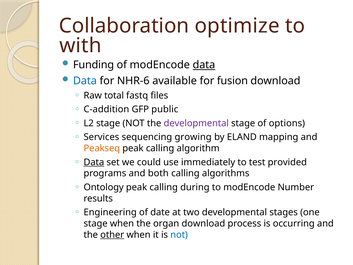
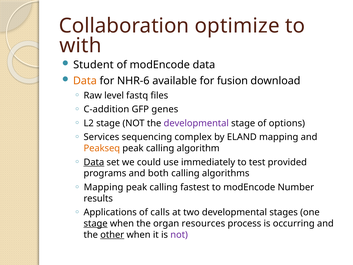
Funding: Funding -> Student (93, 65)
data underline: present -> none (204, 65)
Data colour: blue -> orange (85, 81)
total: total -> level (114, 95)
public: public -> genes (165, 109)
growing: growing -> complex (193, 137)
Ontology: Ontology -> Mapping (104, 187)
during: during -> fastest (195, 187)
Engineering: Engineering -> Applications (110, 212)
date: date -> calls (160, 212)
stage underline: none -> present (96, 223)
organ download: download -> resources (203, 223)
not colour: blue -> purple (179, 234)
